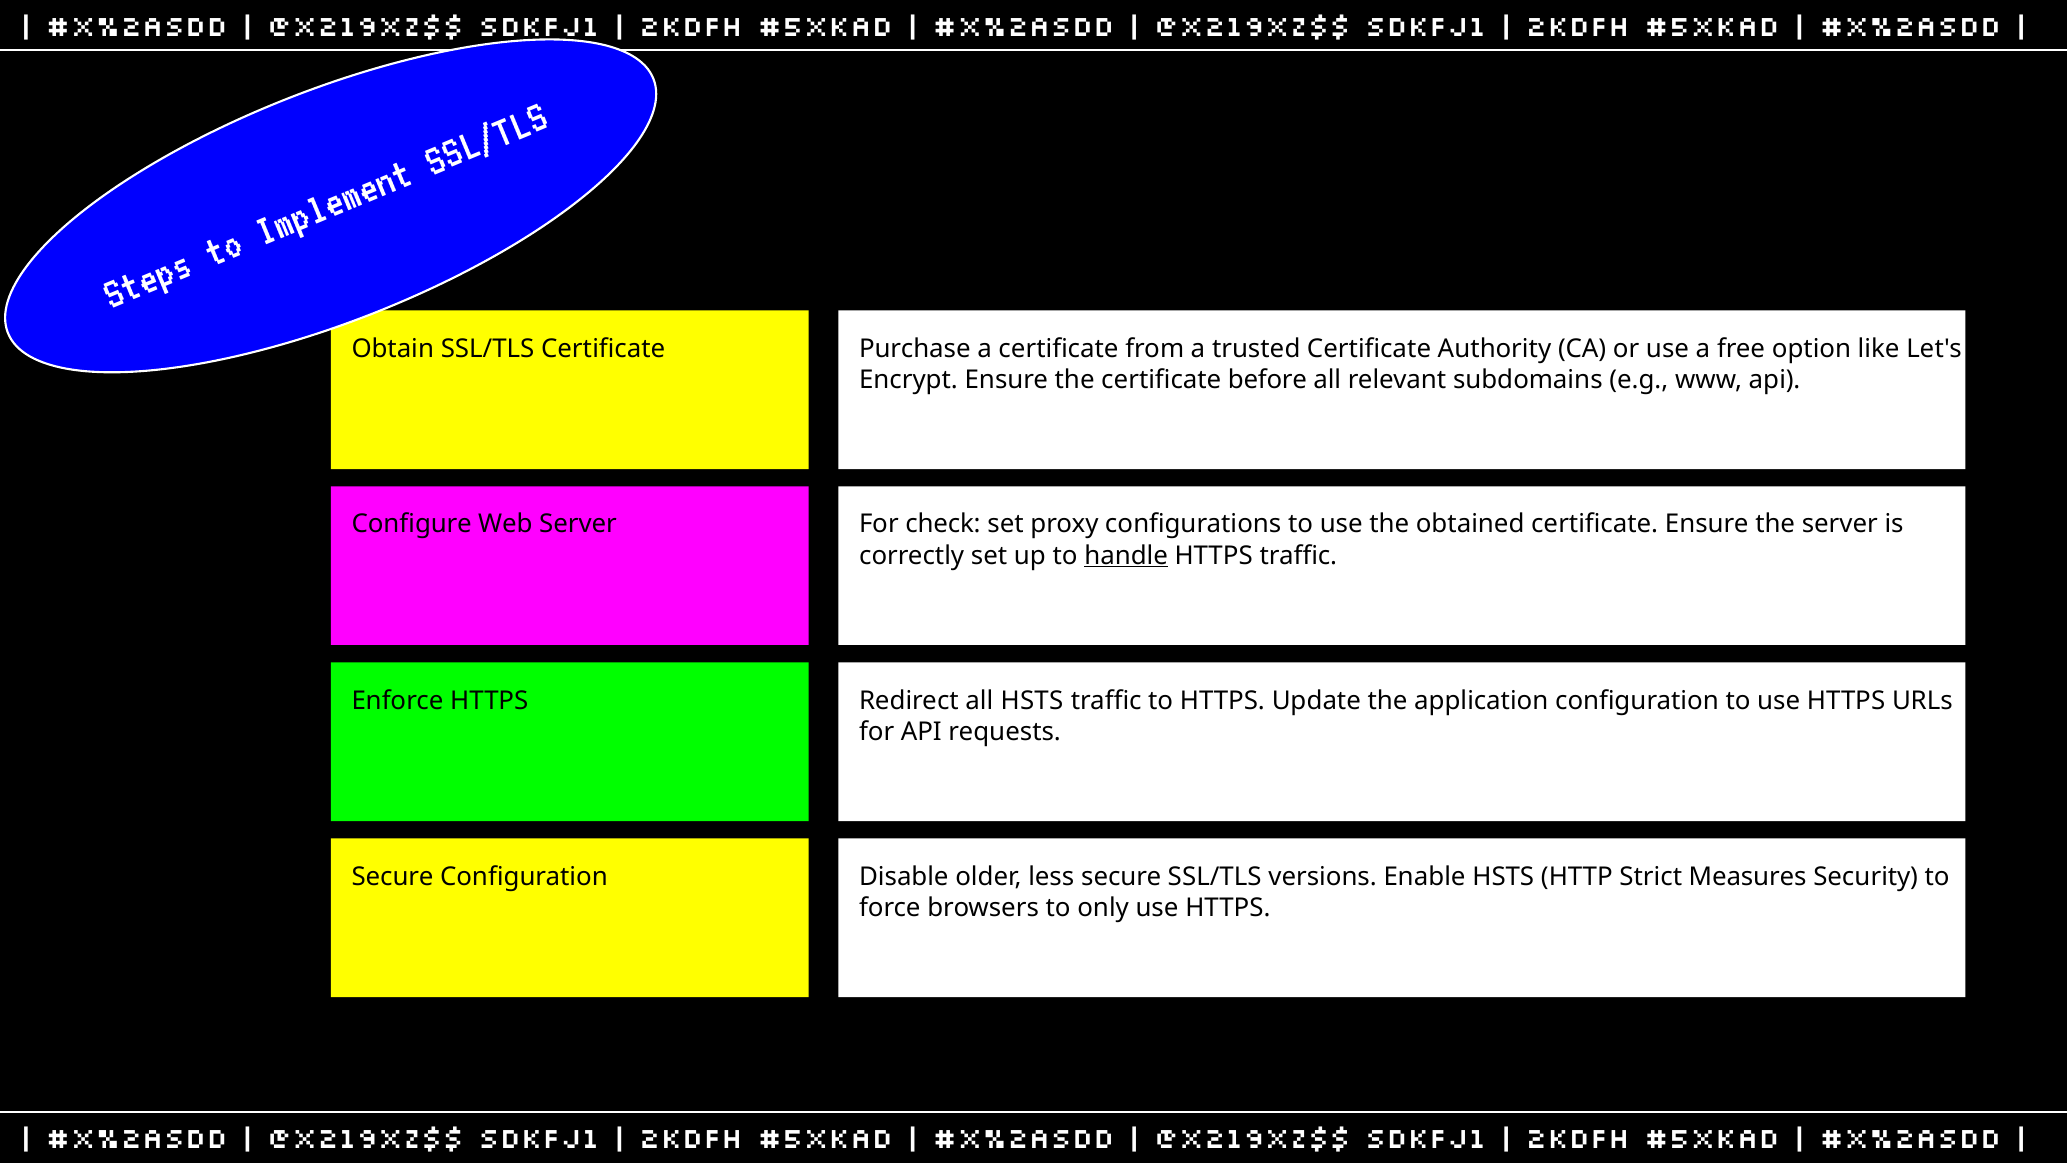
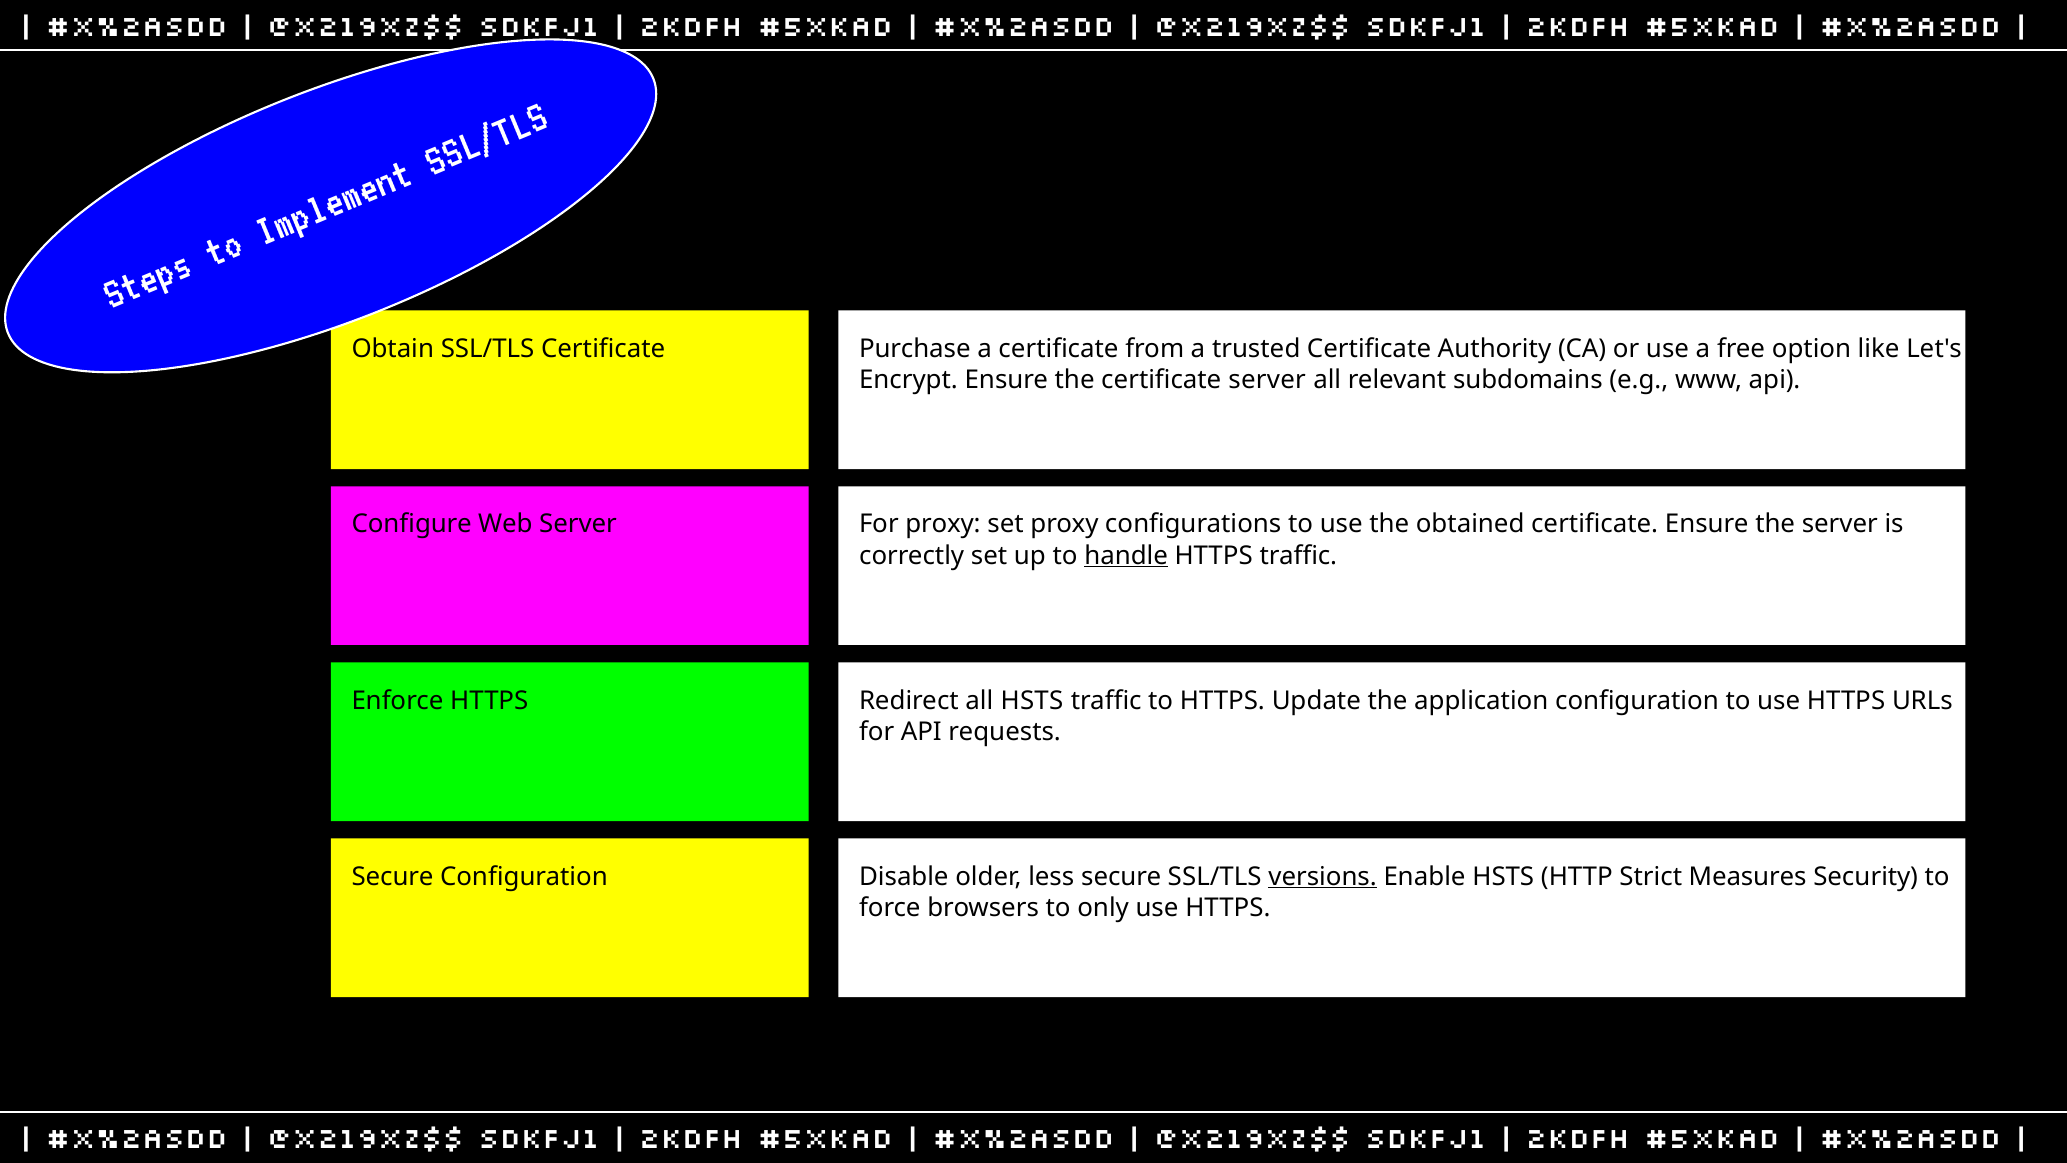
certificate before: before -> server (1267, 379)
For check: check -> proxy (943, 524)
versions underline: none -> present (1323, 876)
